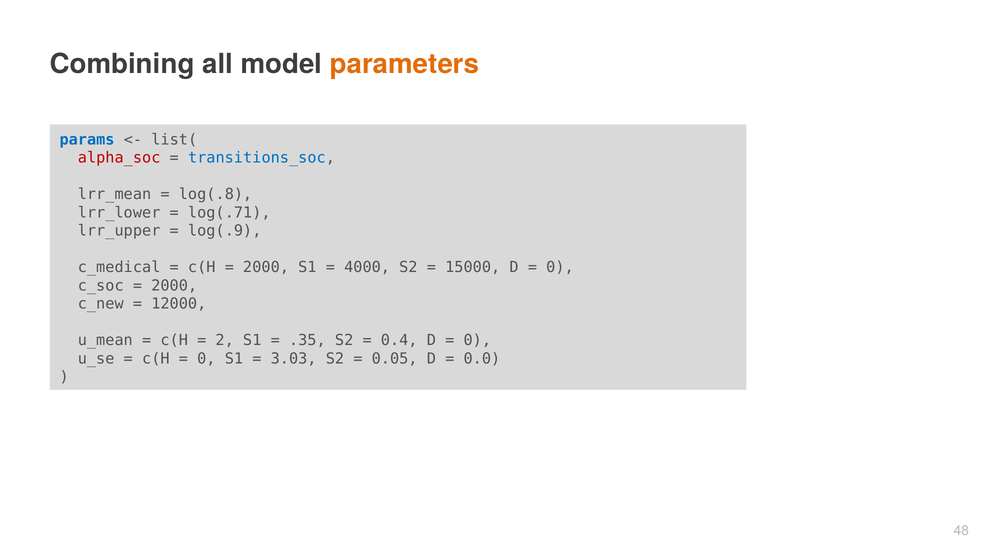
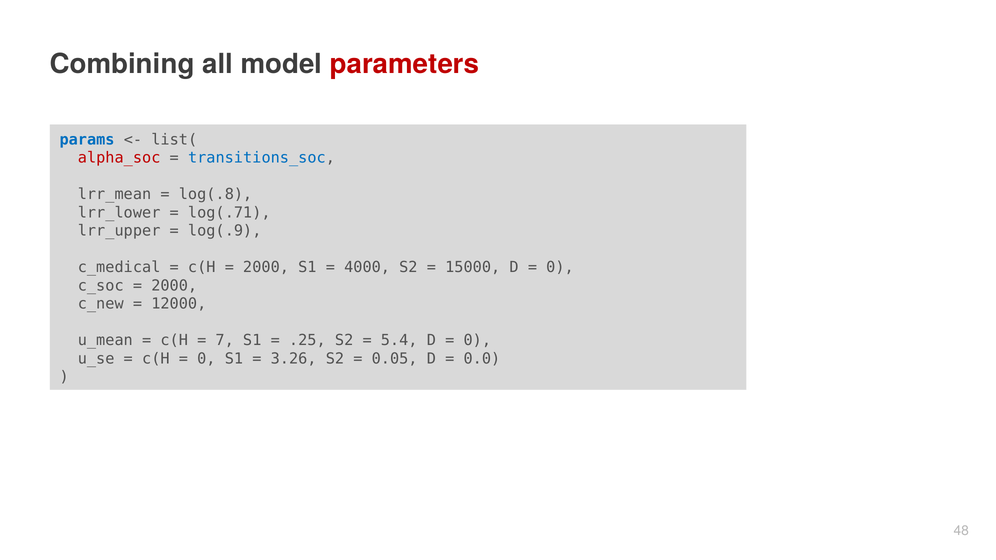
parameters colour: orange -> red (404, 64)
2: 2 -> 7 (225, 341)
.35: .35 -> .25 (307, 341)
0.4: 0.4 -> 5.4 (399, 341)
3.03: 3.03 -> 3.26 (294, 359)
